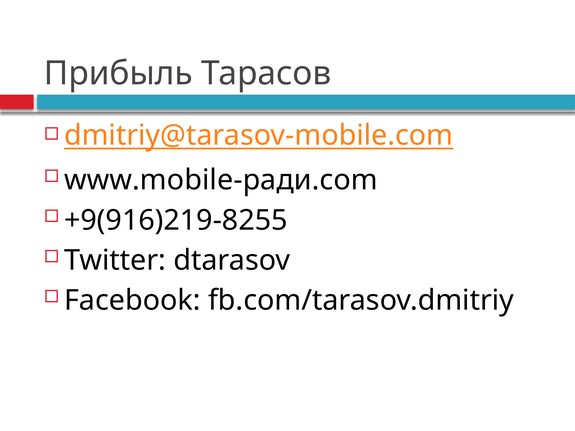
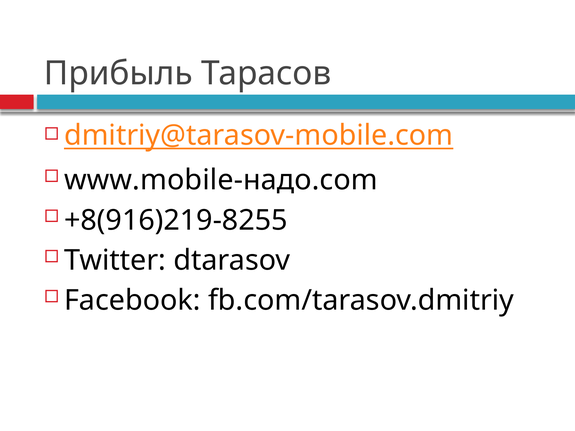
www.mobile-ради.com: www.mobile-ради.com -> www.mobile-надо.com (221, 180)
+9(916)219-8255: +9(916)219-8255 -> +8(916)219-8255 (176, 220)
